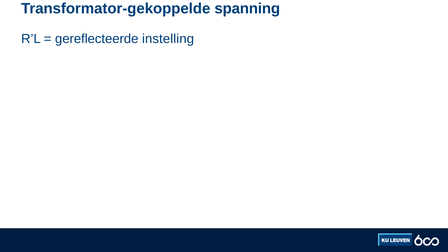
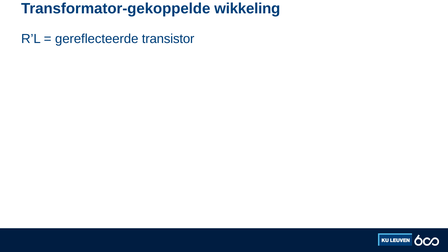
spanning: spanning -> wikkeling (247, 9)
instelling: instelling -> transistor (168, 39)
